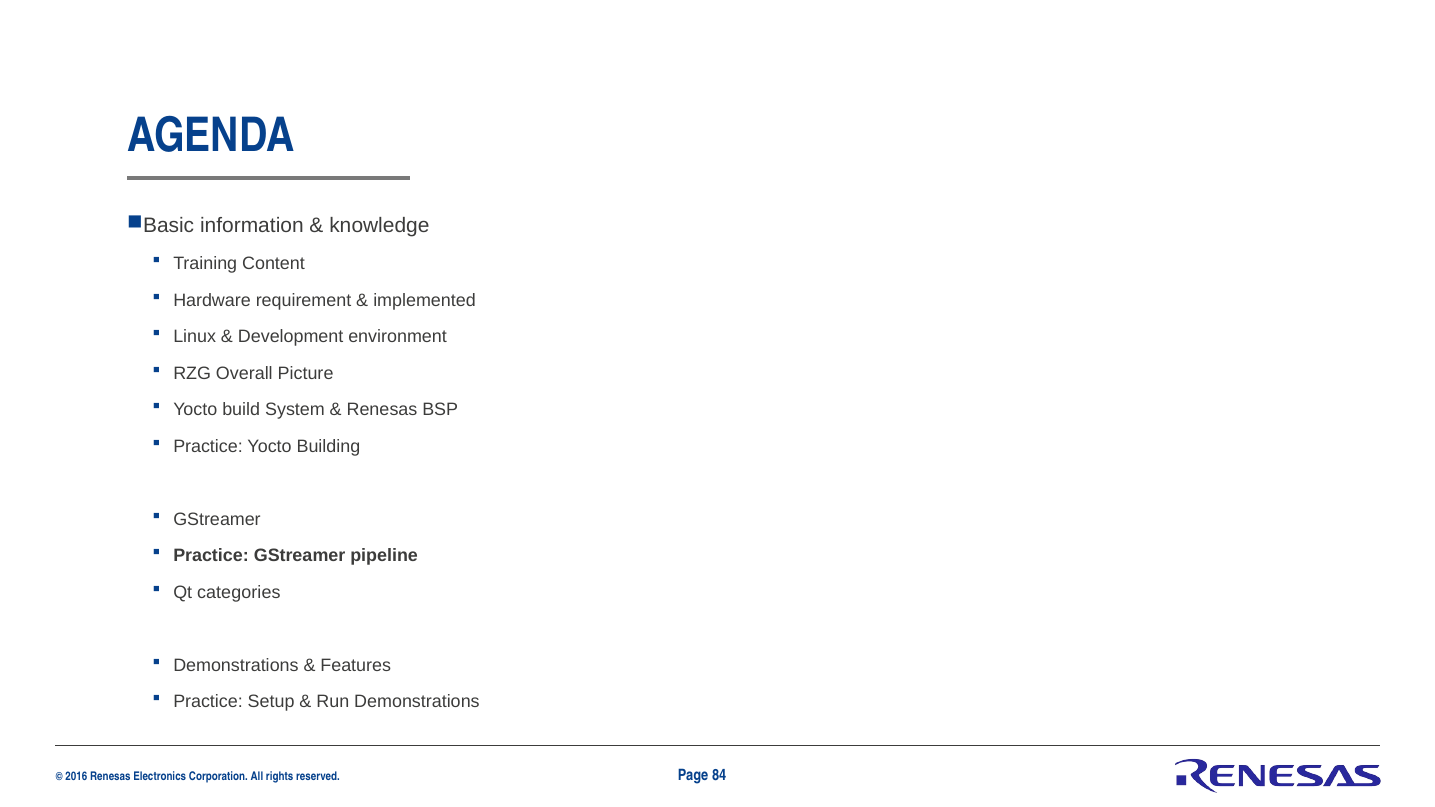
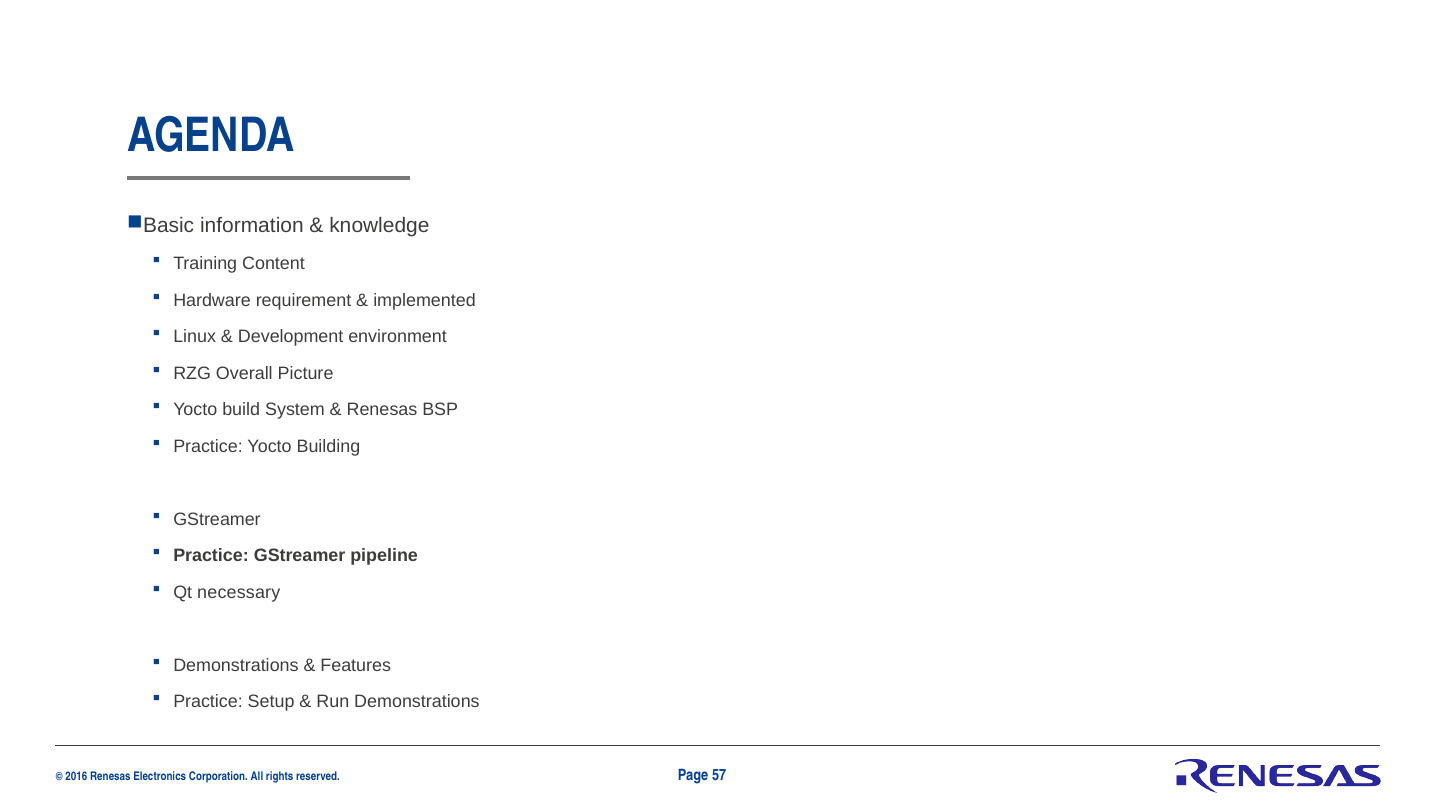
categories: categories -> necessary (239, 592)
84: 84 -> 57 (719, 775)
